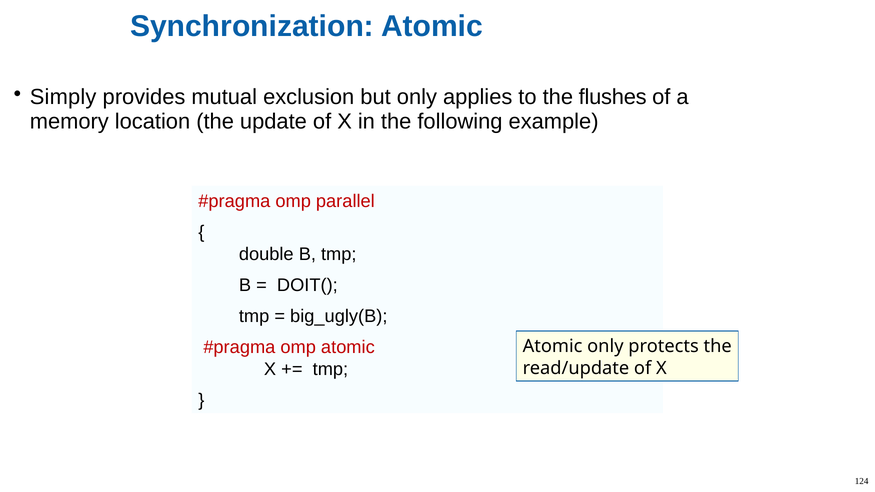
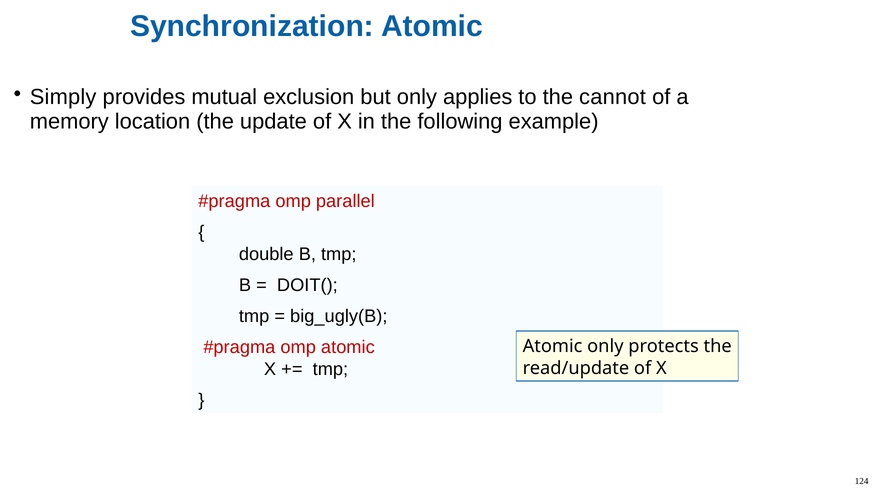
flushes: flushes -> cannot (612, 97)
